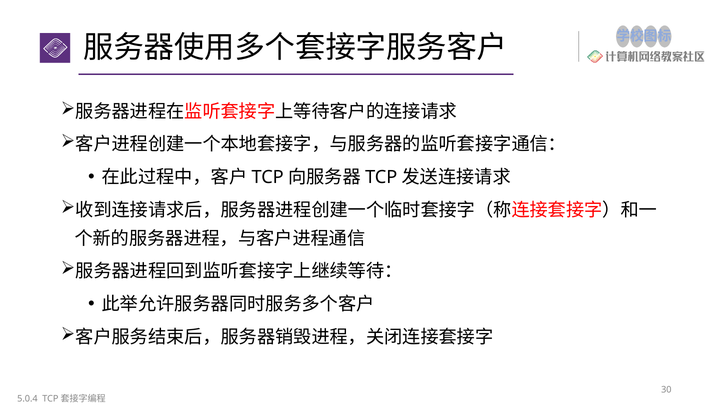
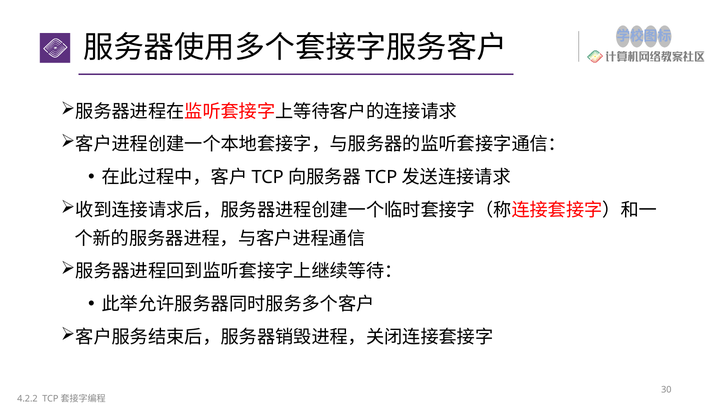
5.0.4: 5.0.4 -> 4.2.2 (27, 398)
